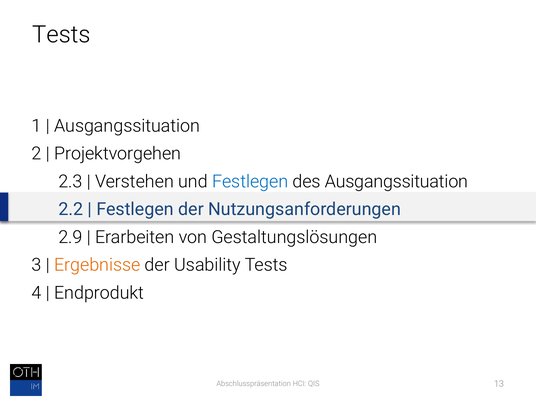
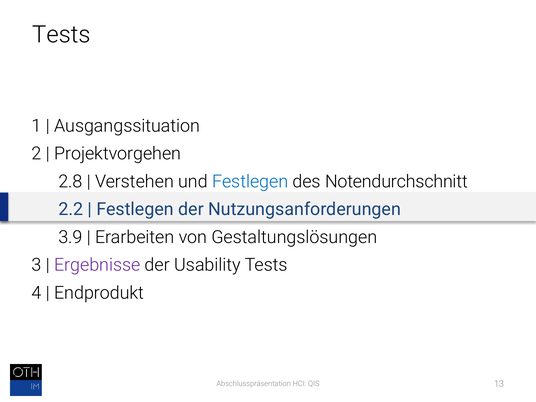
2.3: 2.3 -> 2.8 (70, 181)
des Ausgangssituation: Ausgangssituation -> Notendurchschnitt (396, 181)
2.9: 2.9 -> 3.9 (70, 237)
Ergebnisse colour: orange -> purple (97, 265)
